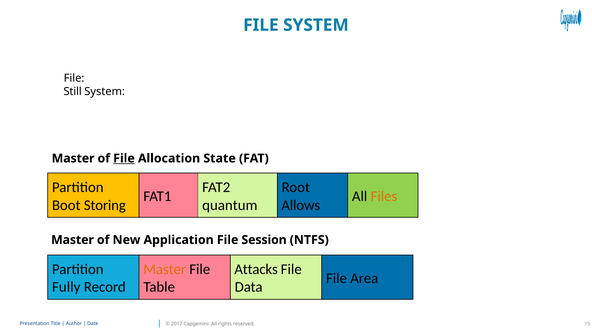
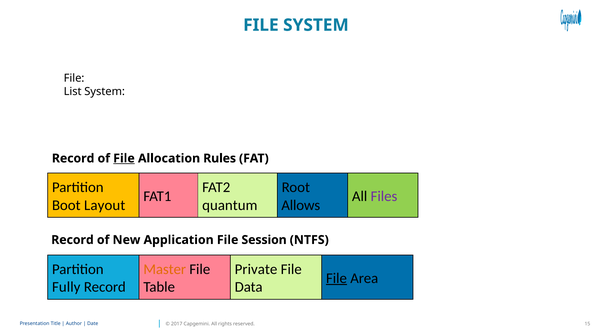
Still: Still -> List (73, 92)
Master: Master -> Record (73, 158)
State: State -> Rules (220, 158)
Files colour: orange -> purple (384, 196)
Storing: Storing -> Layout (105, 205)
Master: Master -> Record (72, 240)
Attacks: Attacks -> Private (256, 269)
File underline: none -> present (336, 278)
